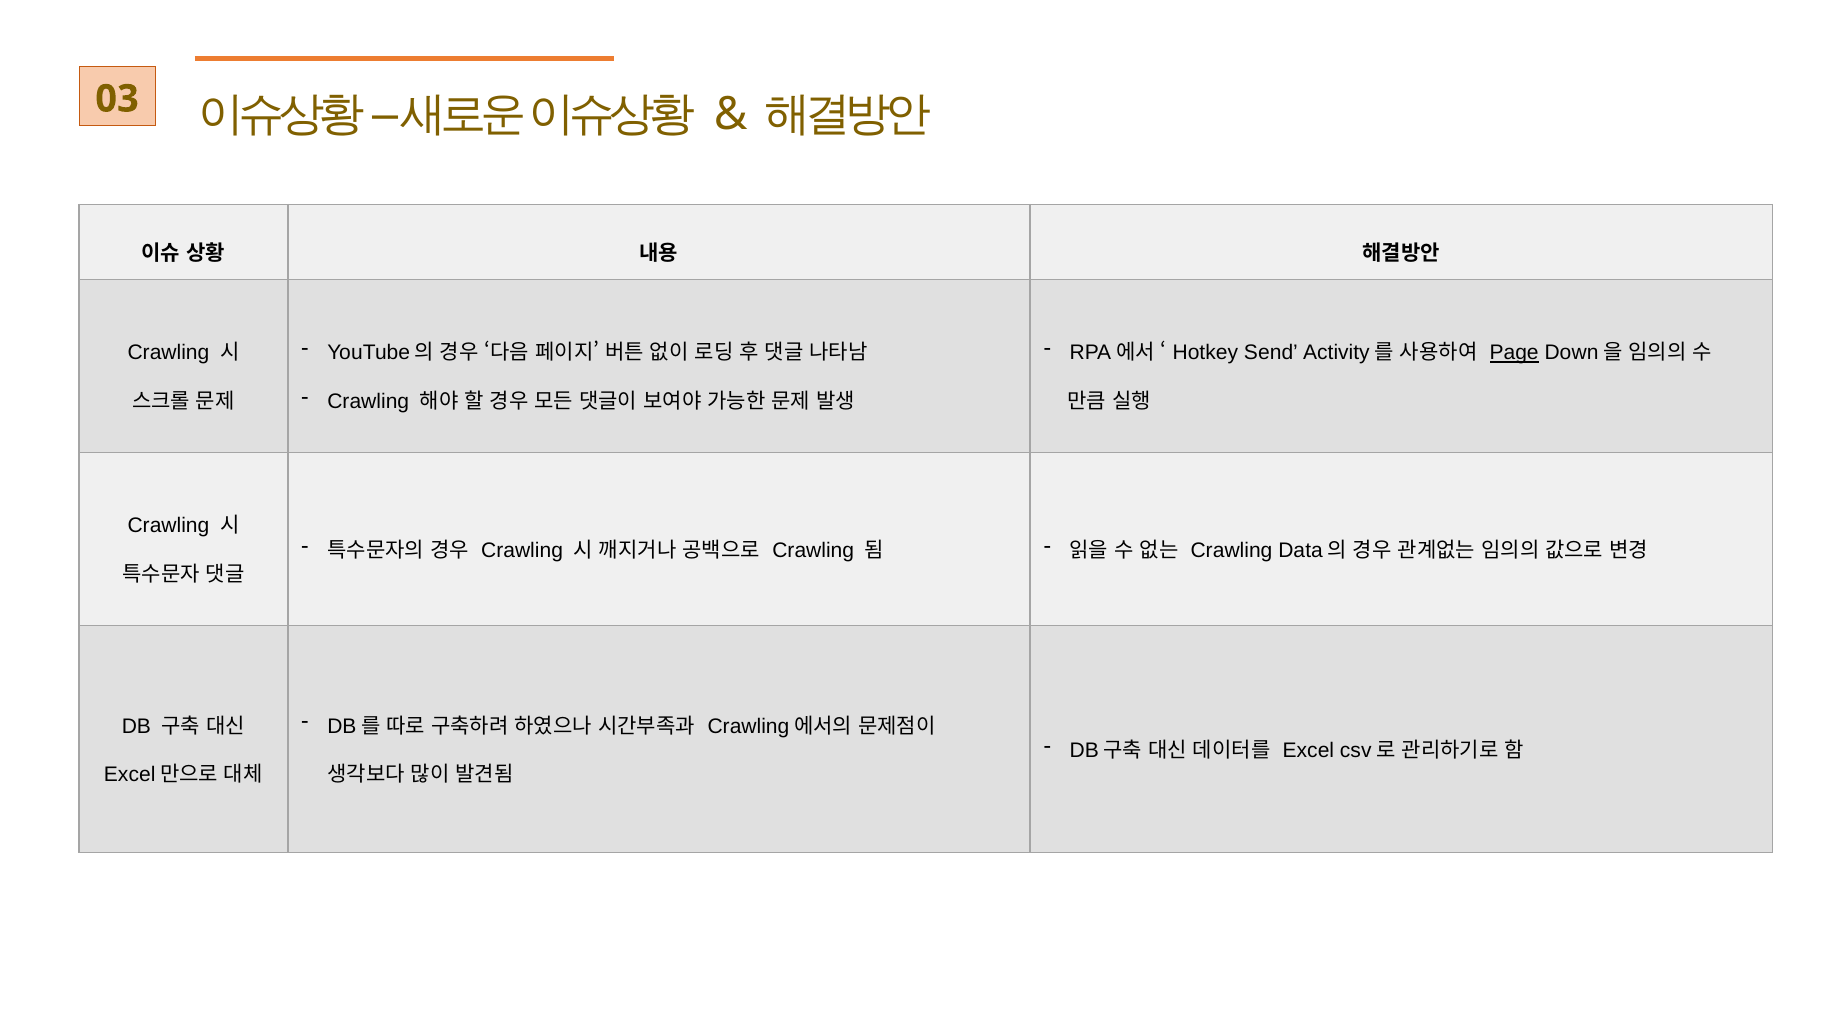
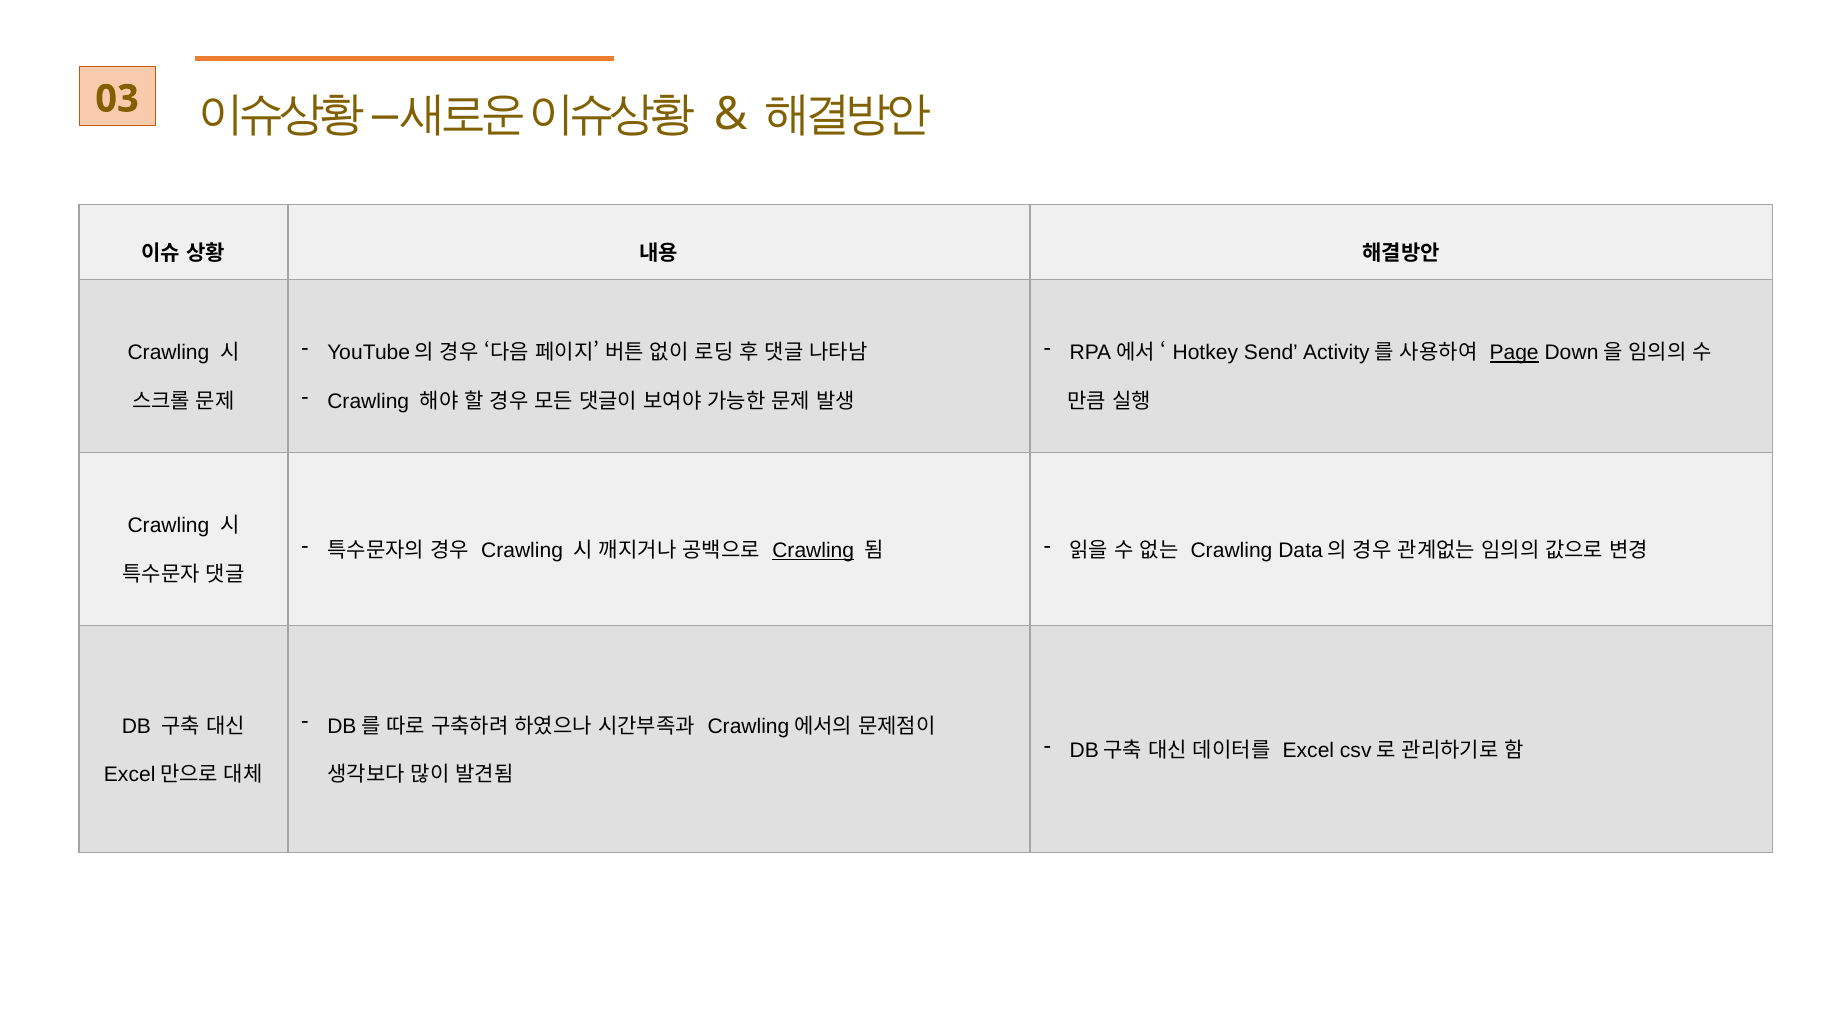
Crawling underline: none -> present (813, 550)
